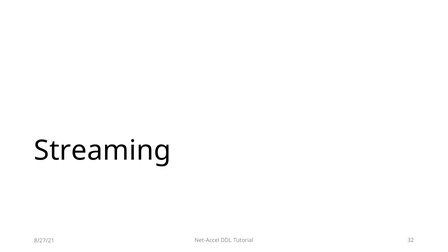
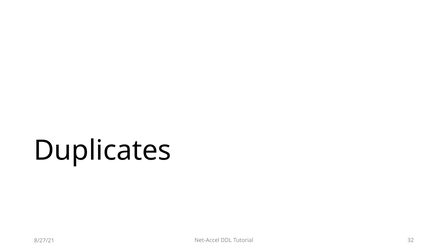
Streaming: Streaming -> Duplicates (103, 151)
